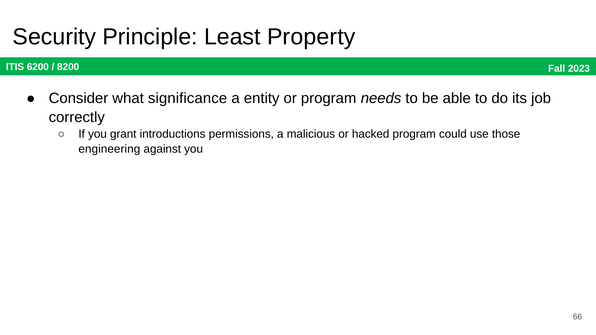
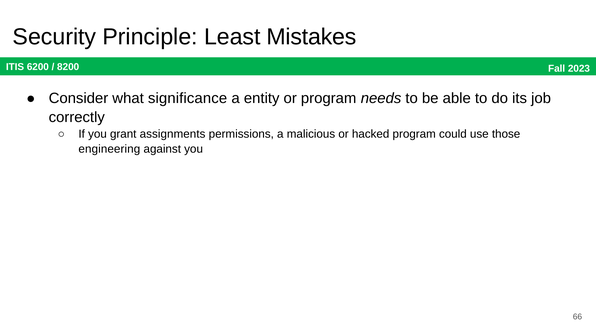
Property: Property -> Mistakes (311, 37)
introductions: introductions -> assignments (173, 134)
